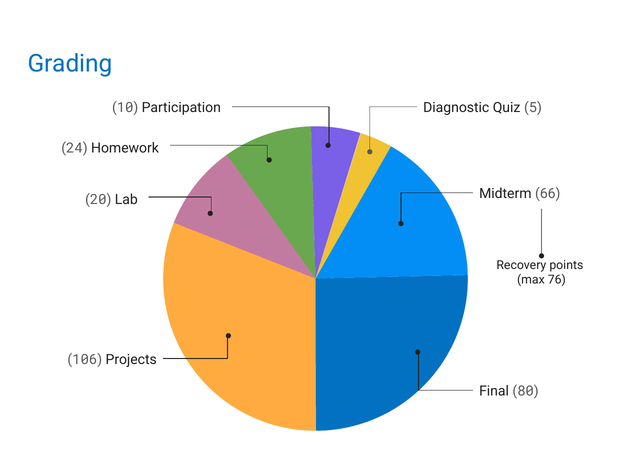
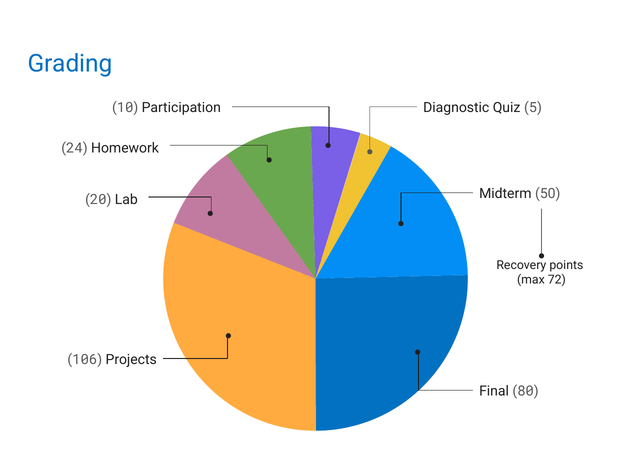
66: 66 -> 50 (548, 194)
76: 76 -> 72 (557, 280)
